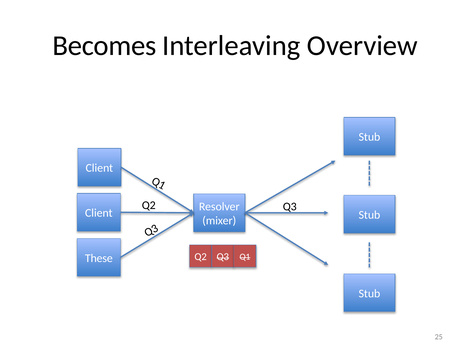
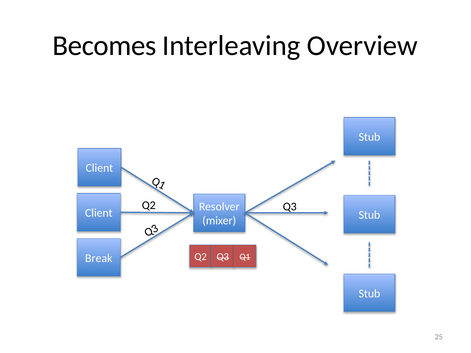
These: These -> Break (99, 258)
